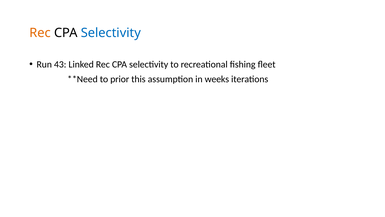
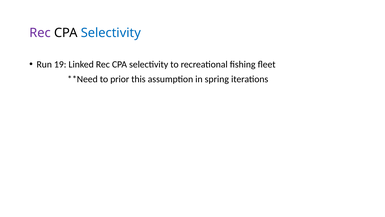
Rec colour: orange -> purple (40, 33)
43: 43 -> 19 (60, 64)
weeks: weeks -> spring (217, 79)
